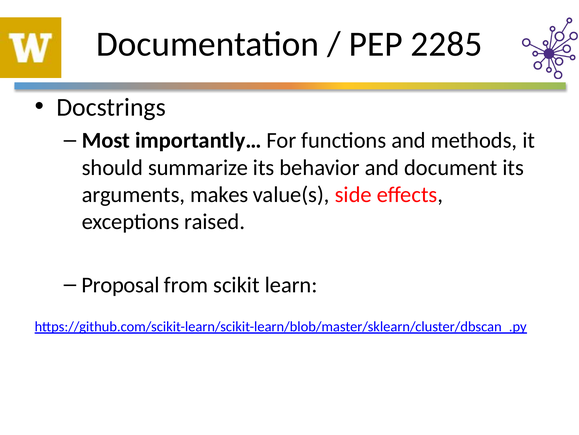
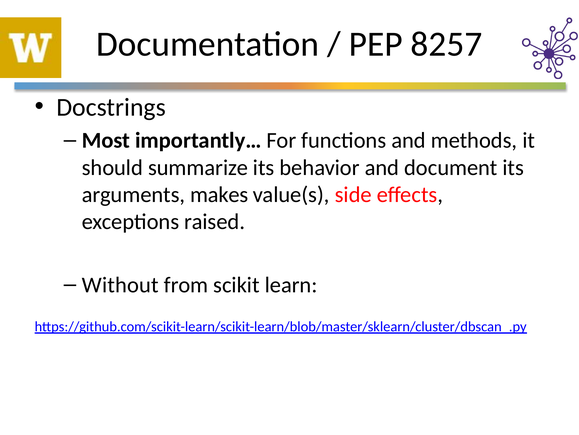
2285: 2285 -> 8257 (446, 44)
Proposal: Proposal -> Without (120, 284)
